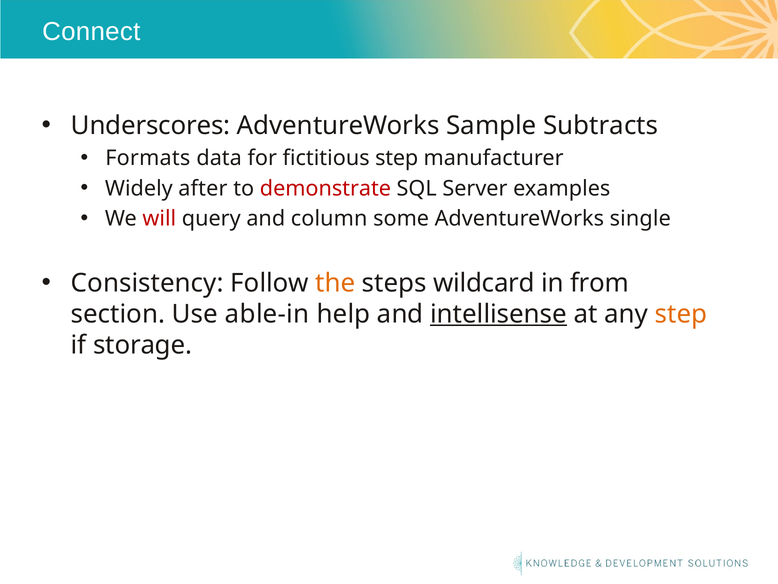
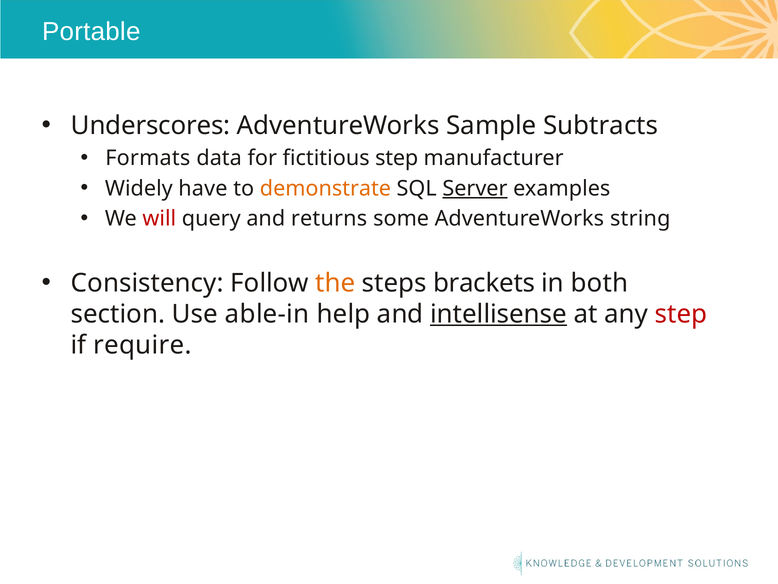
Connect: Connect -> Portable (91, 31)
after: after -> have (203, 188)
demonstrate colour: red -> orange (325, 188)
Server underline: none -> present (475, 188)
column: column -> returns (329, 219)
single: single -> string (640, 219)
wildcard: wildcard -> brackets (484, 283)
from: from -> both (599, 283)
step colour: orange -> red (681, 314)
storage: storage -> require (142, 345)
